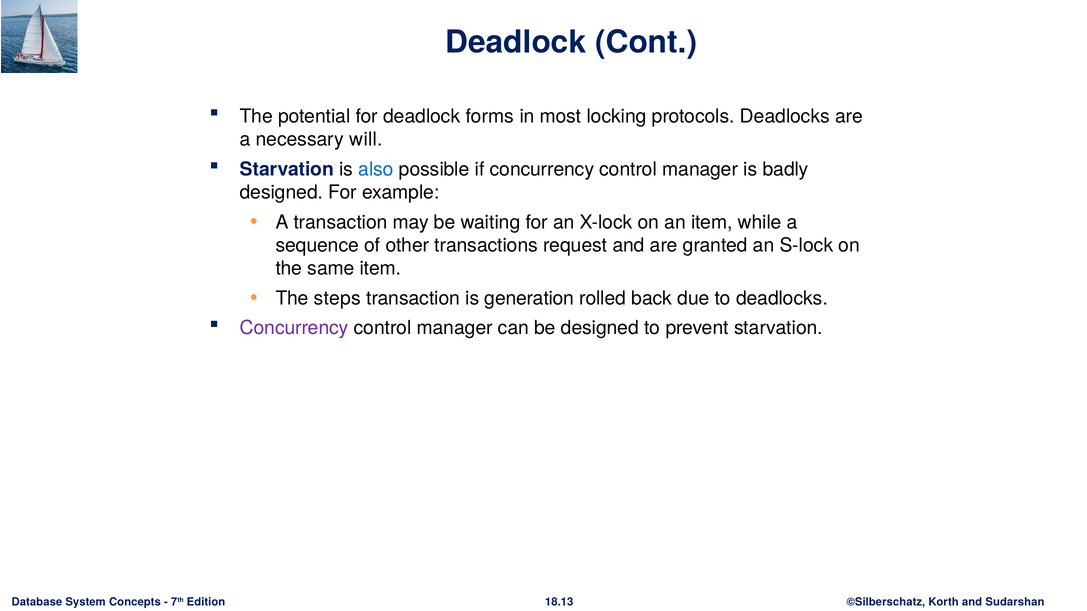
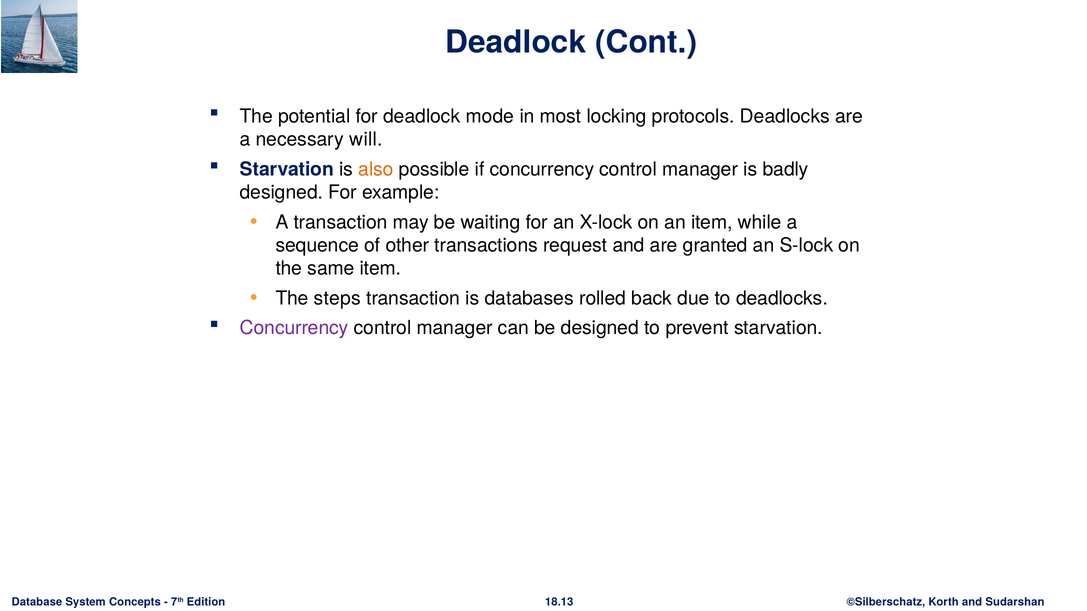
forms: forms -> mode (490, 117)
also colour: blue -> orange (376, 170)
generation: generation -> databases (529, 299)
